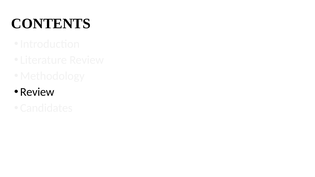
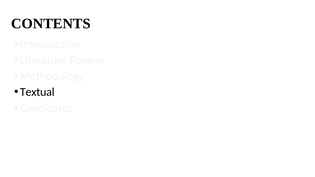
Review: Review -> Textual (37, 92)
